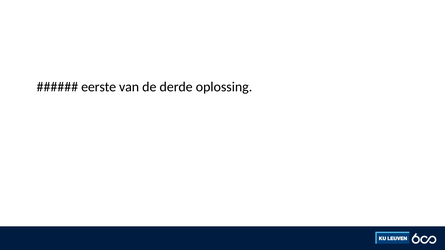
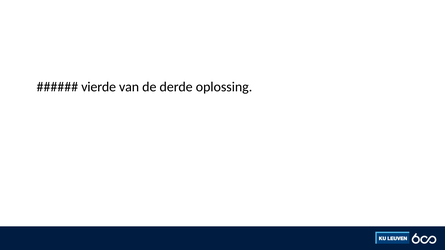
eerste: eerste -> vierde (99, 87)
